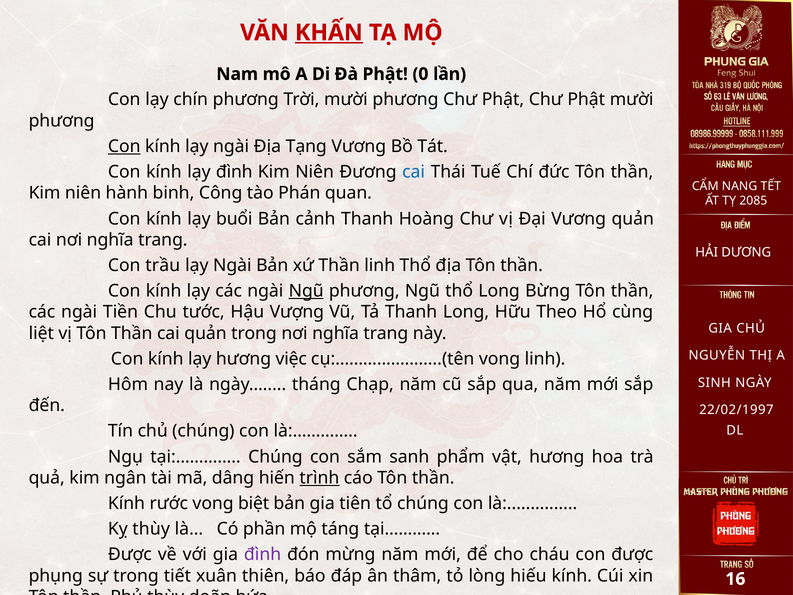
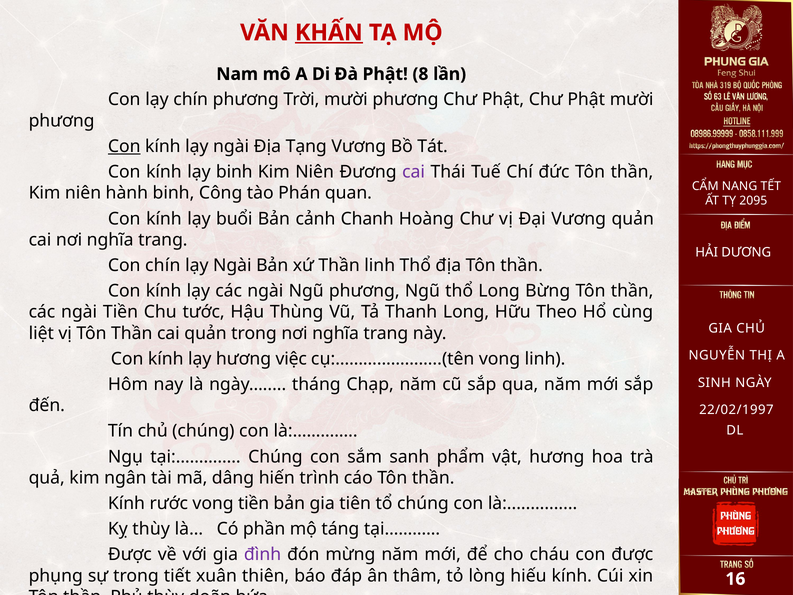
0: 0 -> 8 (420, 74)
lạy đình: đình -> binh (234, 172)
cai colour: blue -> purple (414, 172)
2085: 2085 -> 2095 (753, 201)
cảnh Thanh: Thanh -> Chanh (367, 219)
Con trầu: trầu -> chín (163, 265)
Ngũ underline: present -> none (306, 291)
Vượng: Vượng -> Thùng (297, 312)
trình underline: present -> none (319, 478)
vong biệt: biệt -> tiền (254, 503)
